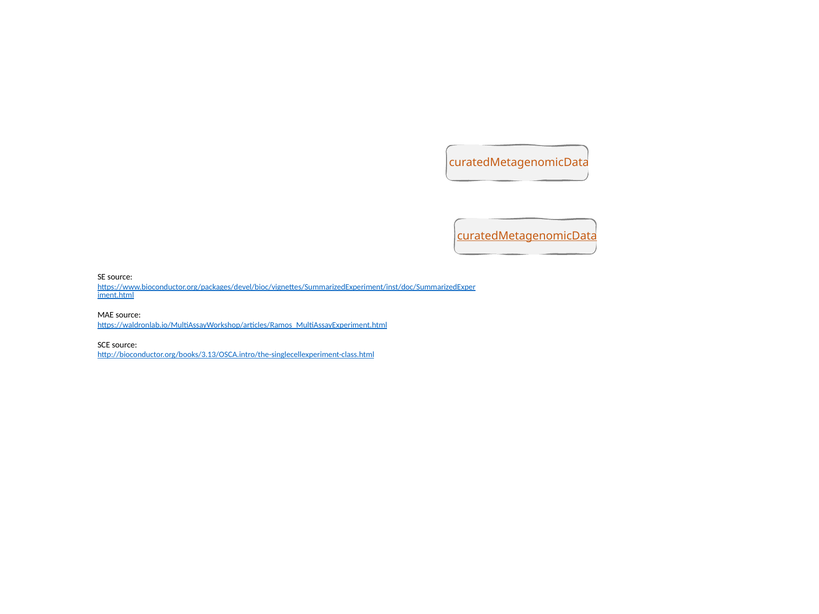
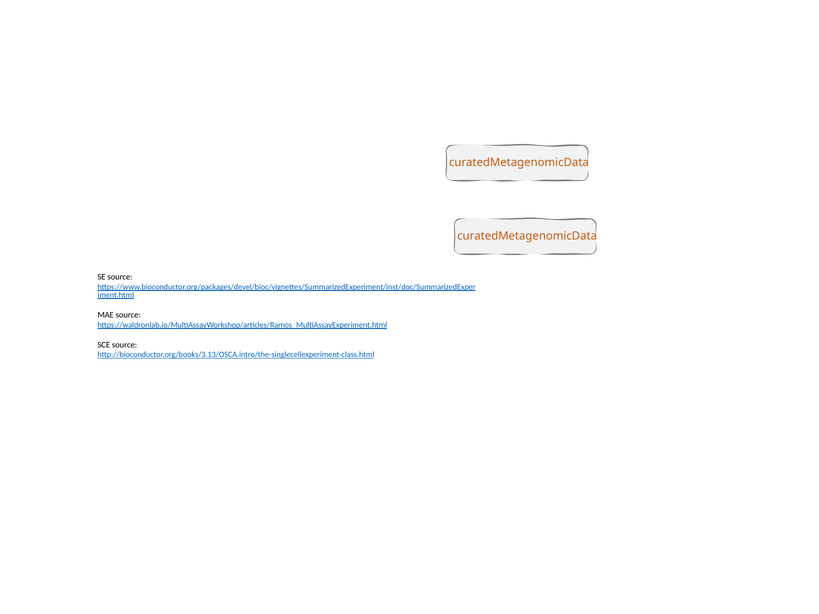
curatedMetagenomicData underline: present -> none (527, 236)
